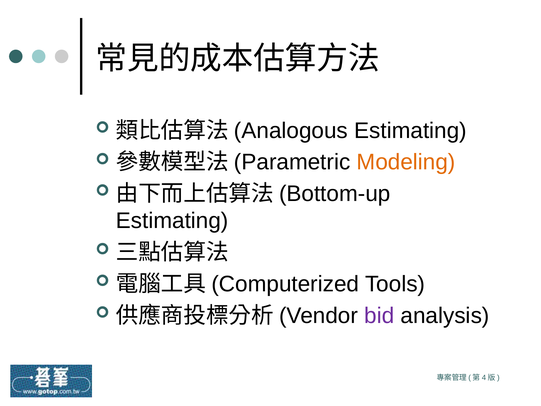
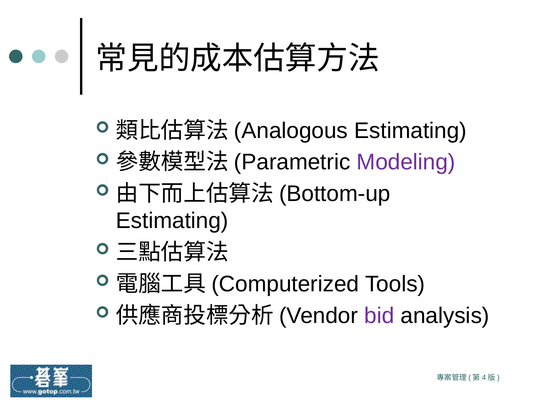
Modeling colour: orange -> purple (406, 162)
